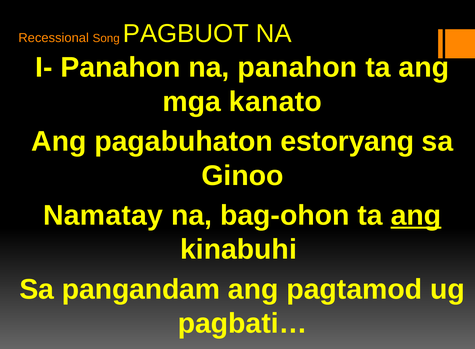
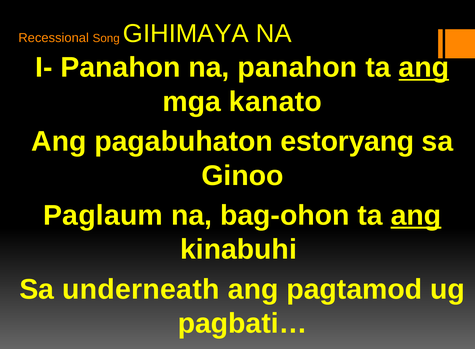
PAGBUOT: PAGBUOT -> GIHIMAYA (186, 34)
ang underline: none -> present (424, 68)
Namatay: Namatay -> Paglaum (103, 216)
pangandam: pangandam -> underneath (141, 290)
